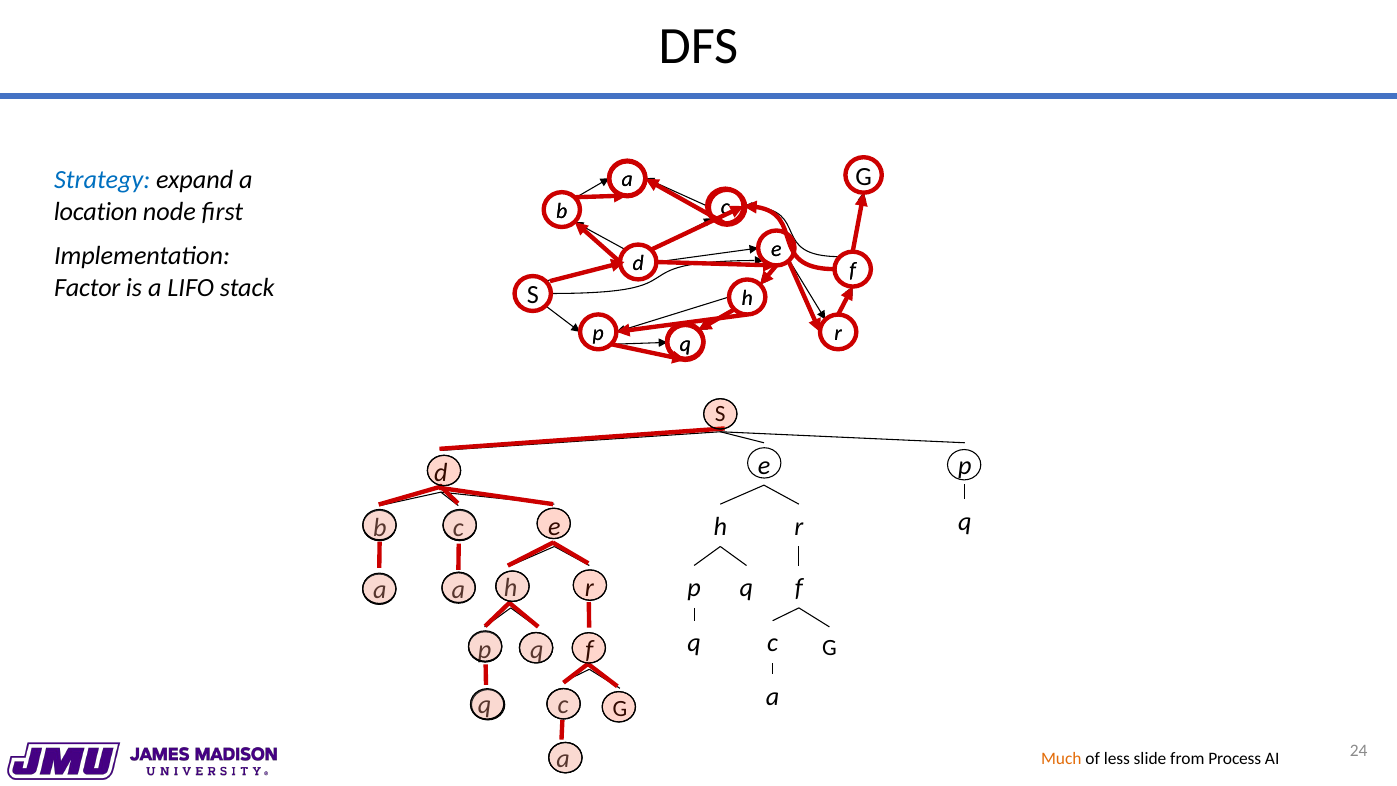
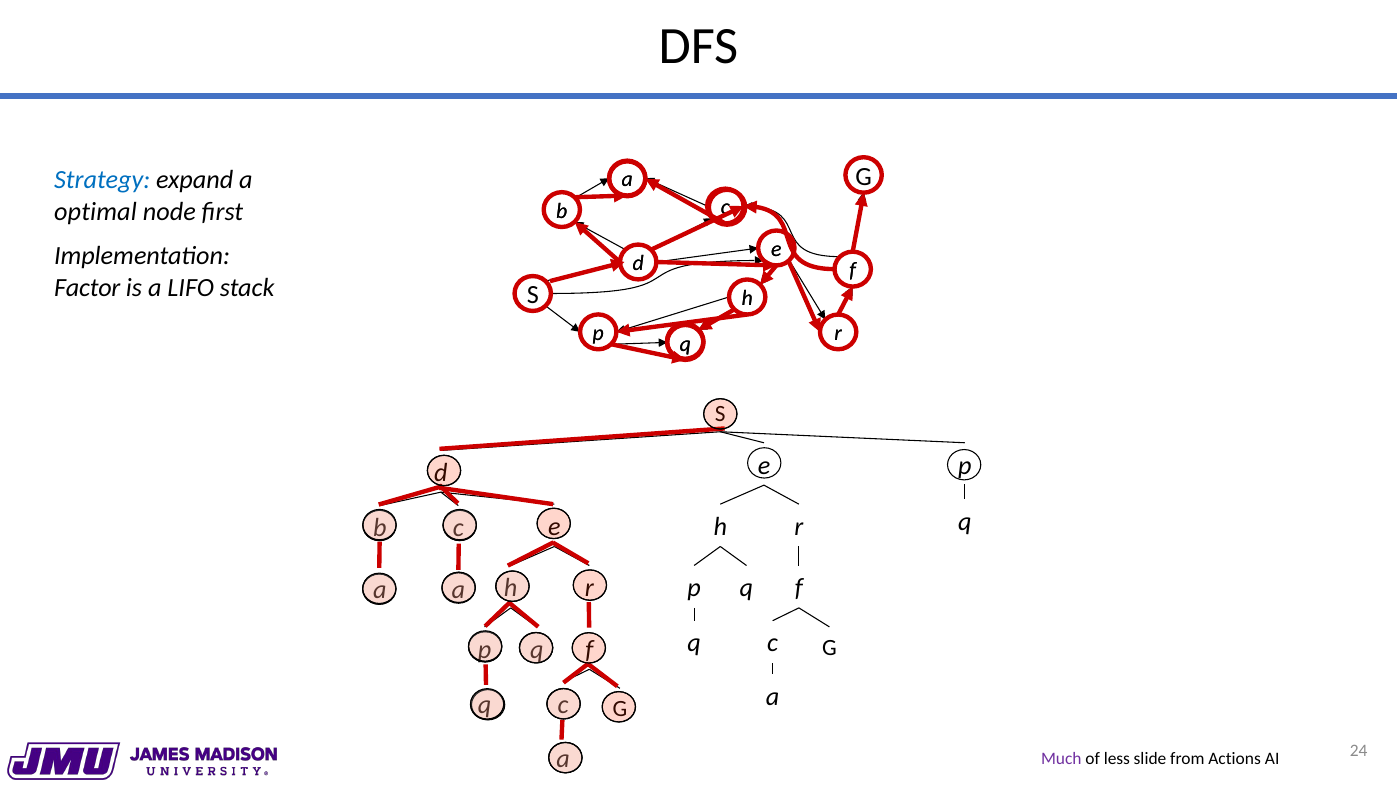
location: location -> optimal (95, 211)
Much colour: orange -> purple (1061, 759)
Process: Process -> Actions (1235, 759)
